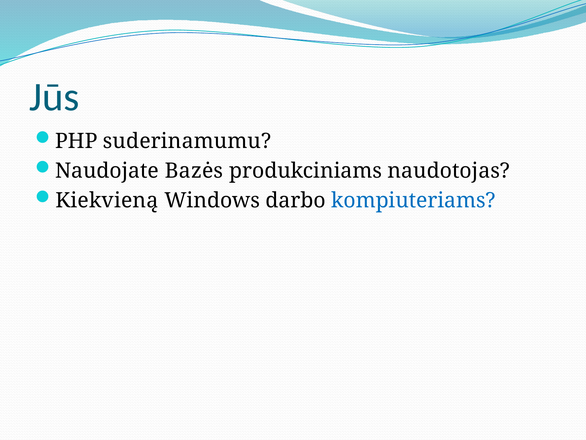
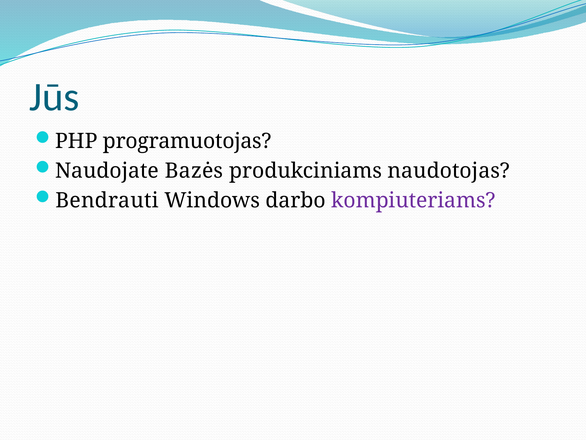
suderinamumu: suderinamumu -> programuotojas (187, 141)
Kiekvieną: Kiekvieną -> Bendrauti (107, 200)
kompiuteriams colour: blue -> purple (413, 200)
